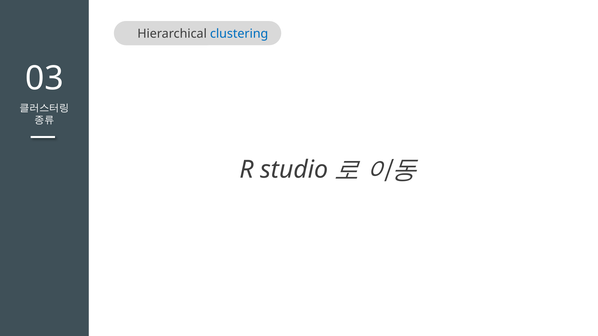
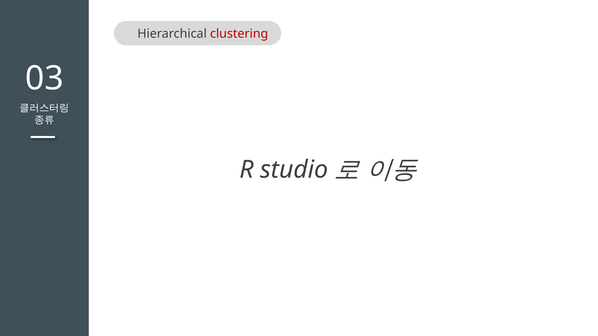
clustering colour: blue -> red (239, 34)
